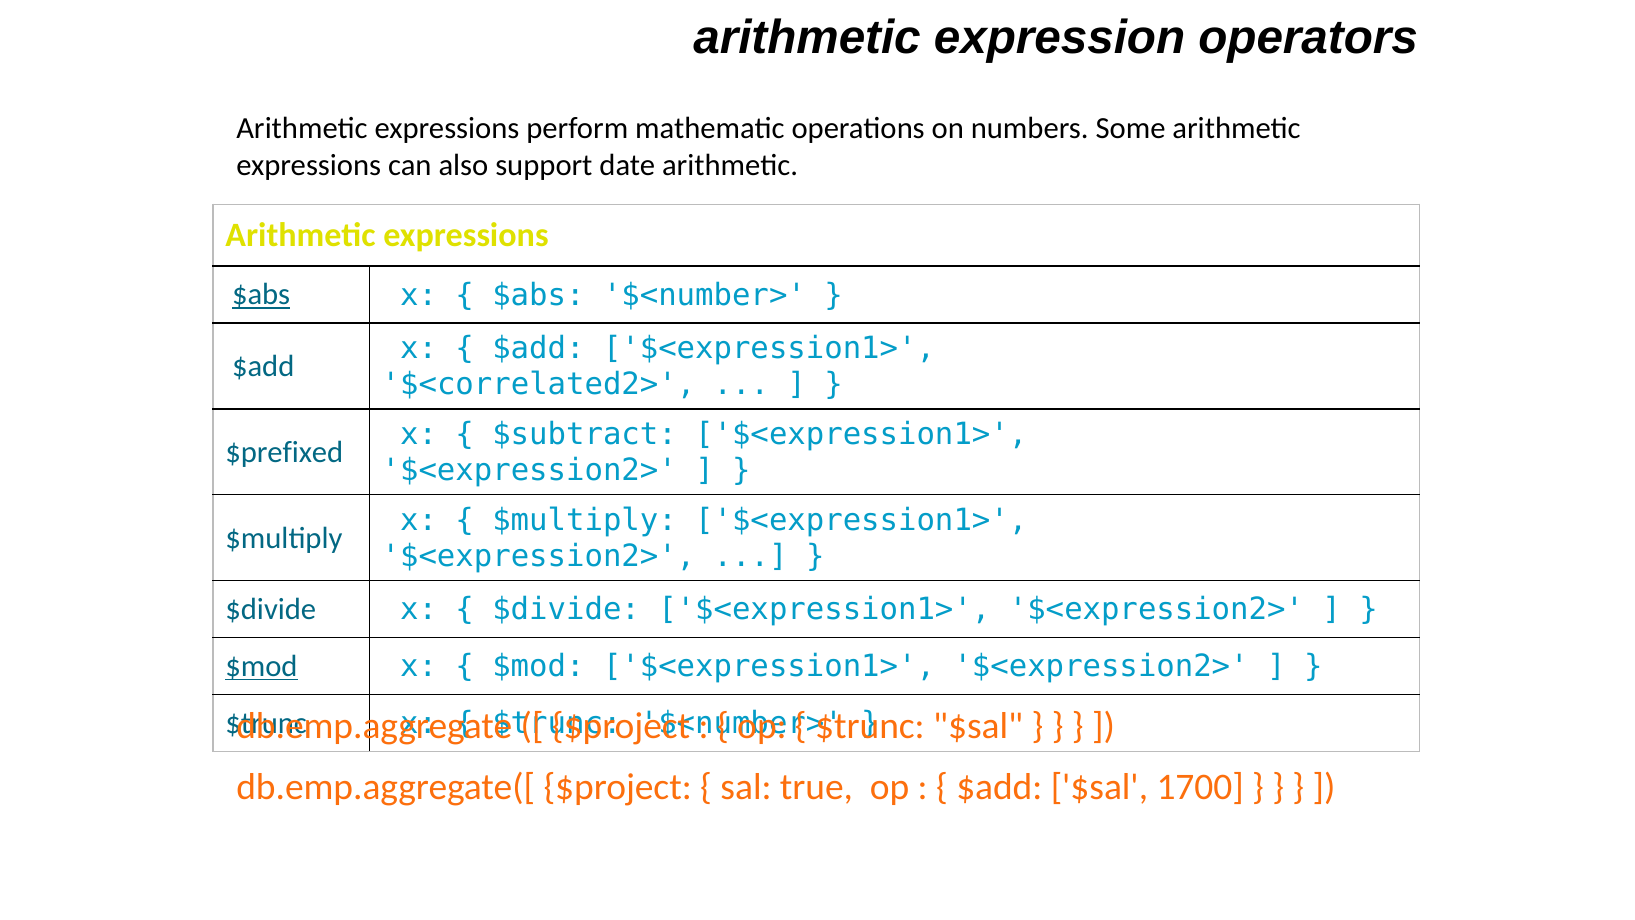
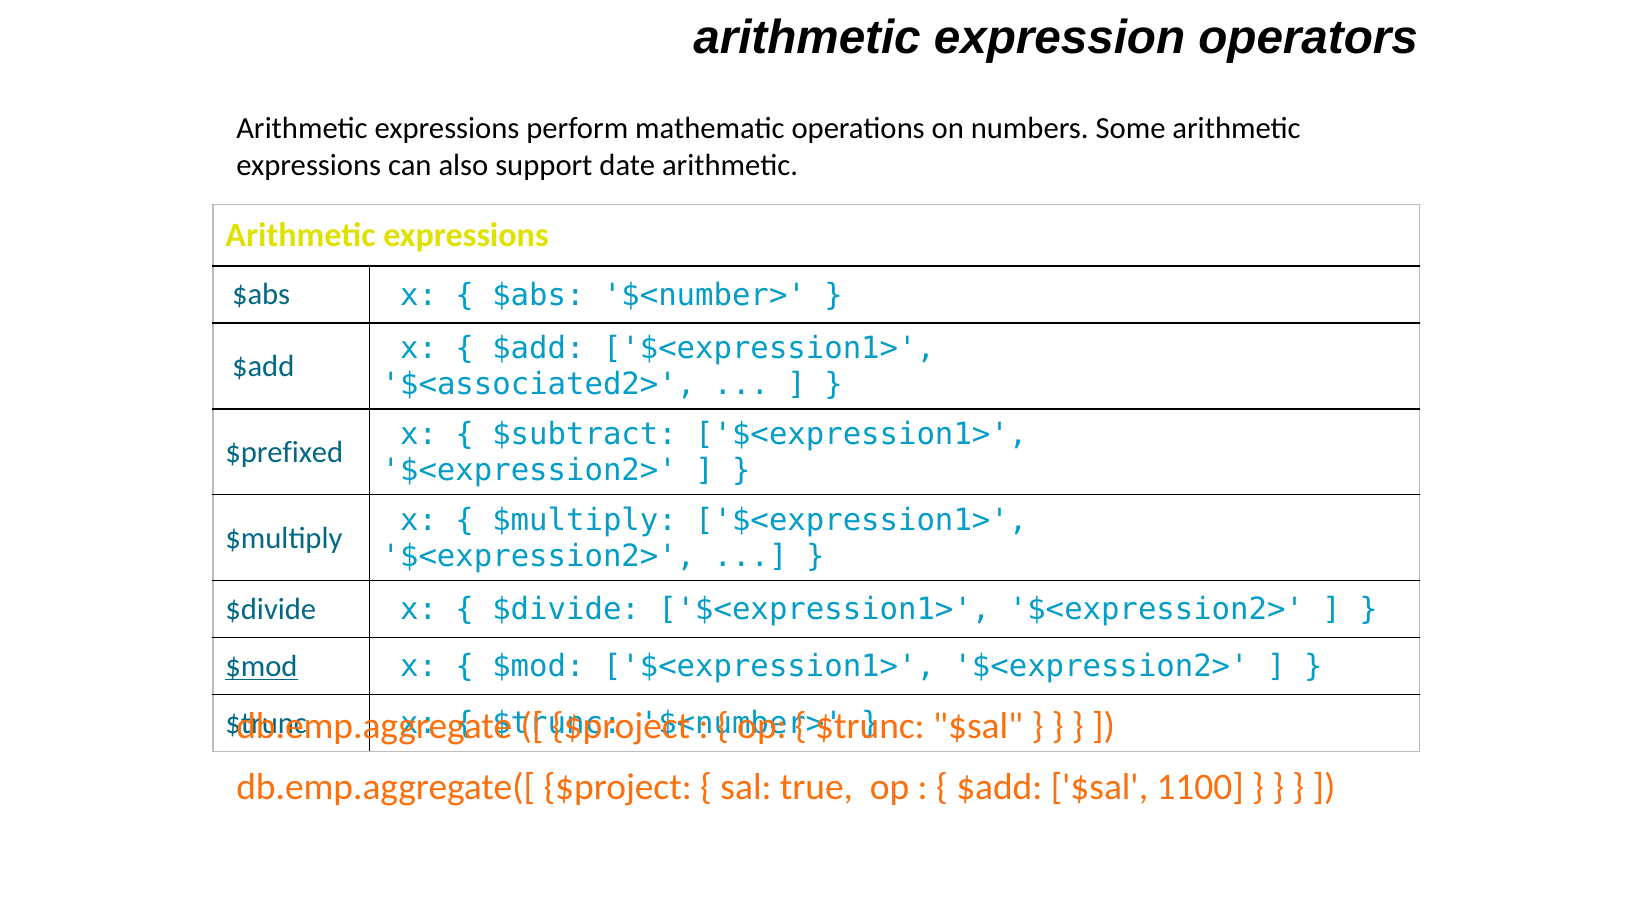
$abs underline: present -> none (261, 295)
$<correlated2>: $<correlated2> -> $<associated2> (538, 384)
1700: 1700 -> 1100 (1200, 787)
